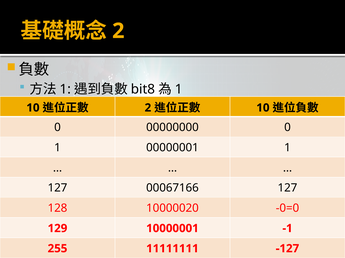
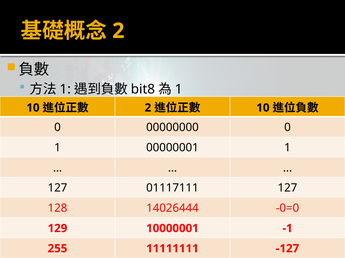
00067166: 00067166 -> 01117111 (172, 189)
10000020: 10000020 -> 14026444 (172, 209)
